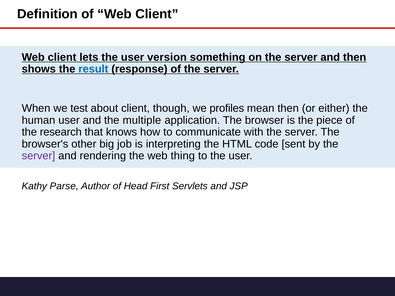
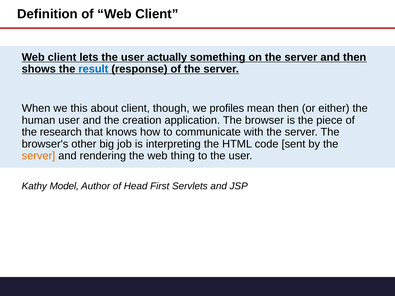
version: version -> actually (167, 57)
test: test -> this (79, 108)
multiple: multiple -> creation (142, 120)
server colour: purple -> orange (38, 156)
Parse: Parse -> Model (64, 186)
